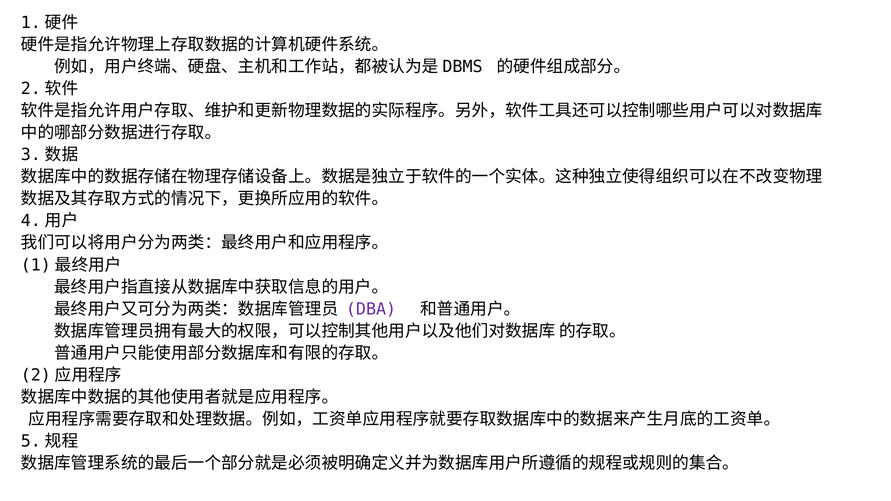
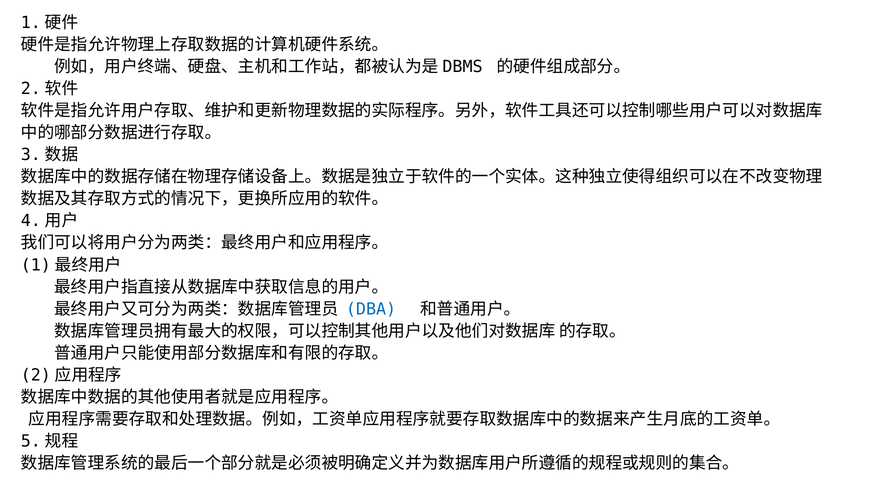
DBA colour: purple -> blue (371, 309)
